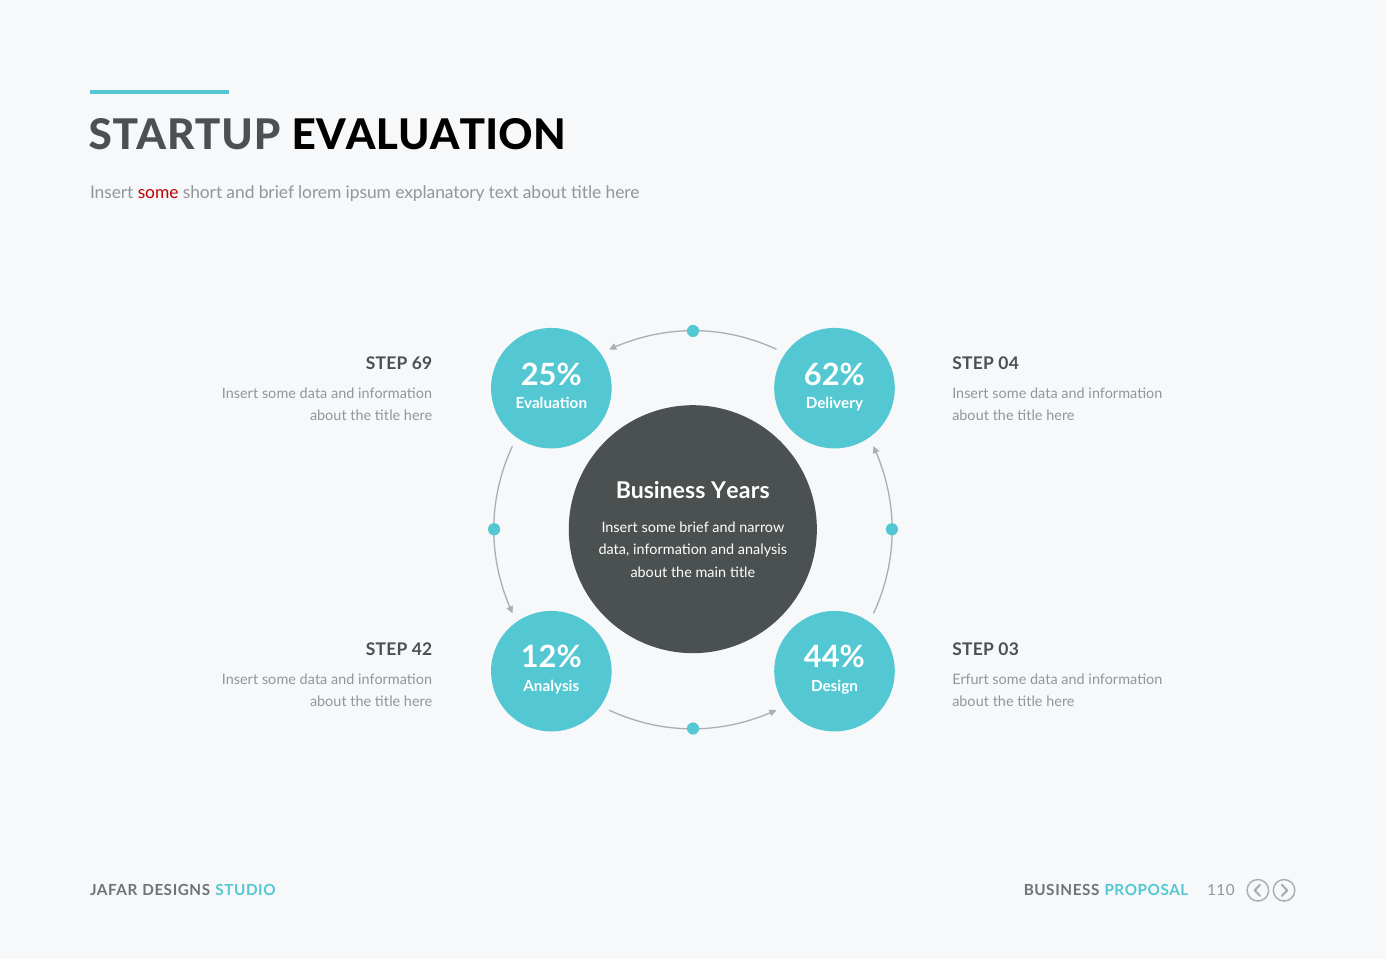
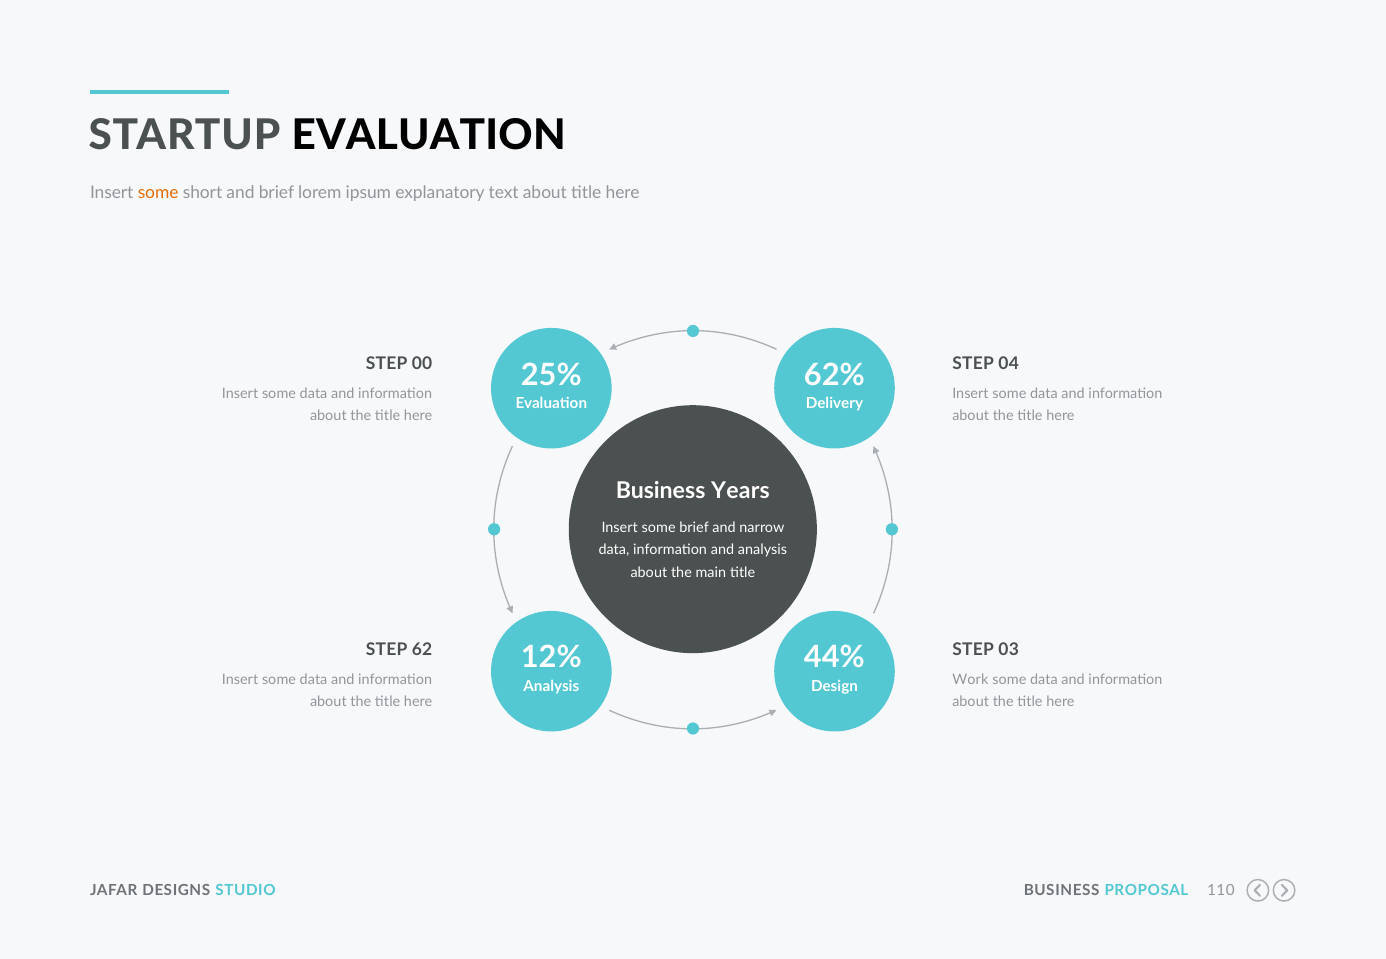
some colour: red -> orange (158, 193)
69: 69 -> 00 (422, 364)
42: 42 -> 62 (422, 650)
Erfurt: Erfurt -> Work (970, 680)
